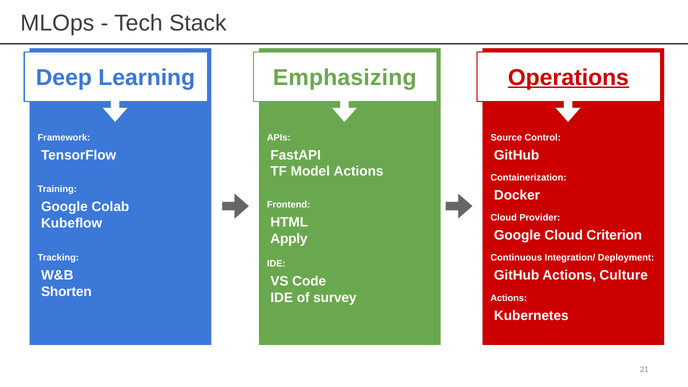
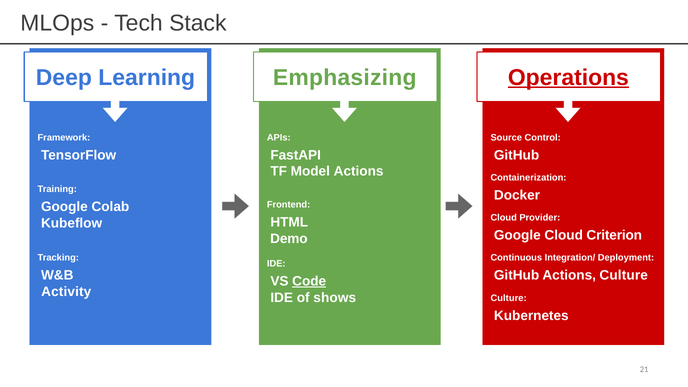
Apply: Apply -> Demo (289, 239)
Code underline: none -> present (309, 281)
Shorten: Shorten -> Activity (66, 292)
survey: survey -> shows (335, 298)
Actions: Actions -> Culture (509, 298)
